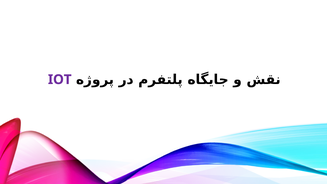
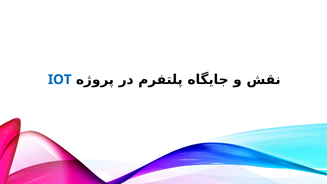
IOT colour: purple -> blue (60, 80)
